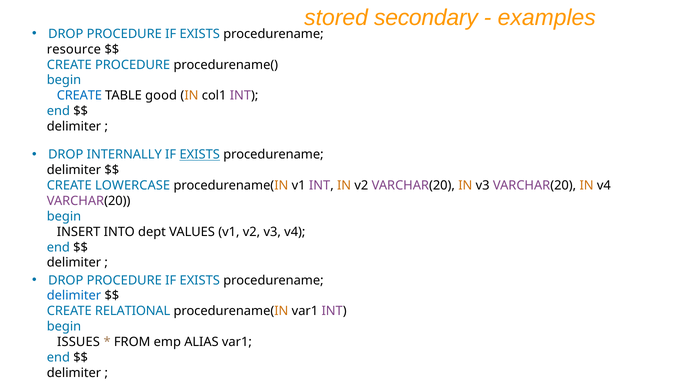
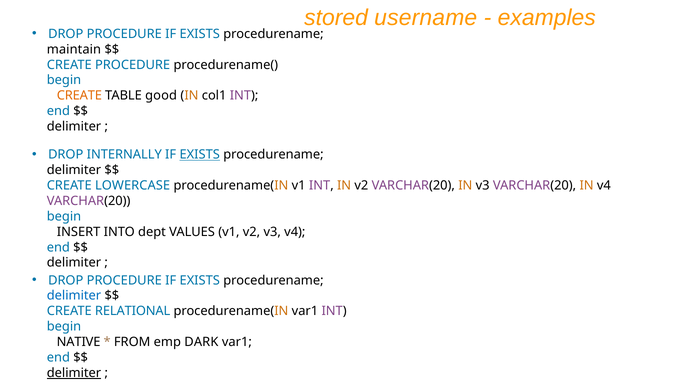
secondary: secondary -> username (426, 18)
resource: resource -> maintain (74, 49)
CREATE colour: blue -> orange (79, 96)
ISSUES: ISSUES -> NATIVE (79, 342)
ALIAS: ALIAS -> DARK (201, 342)
delimiter underline: none -> present (74, 373)
